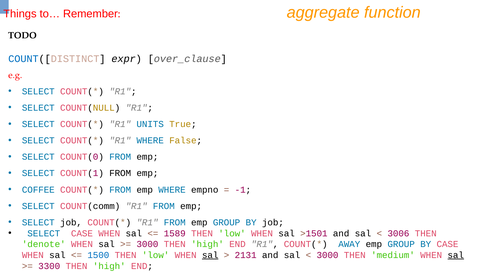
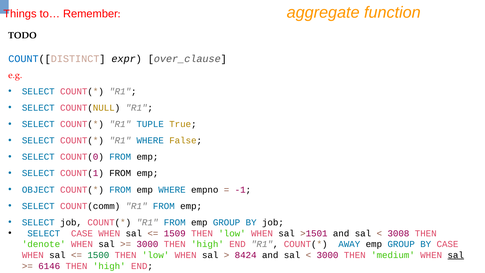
UNITS: UNITS -> TUPLE (150, 124)
COFFEE: COFFEE -> OBJECT (38, 190)
1589: 1589 -> 1509 (175, 233)
3006: 3006 -> 3008 (398, 233)
1500 colour: blue -> green (98, 255)
sal underline: present -> none (210, 255)
2131: 2131 -> 8424 (246, 255)
3300: 3300 -> 6146 (49, 266)
